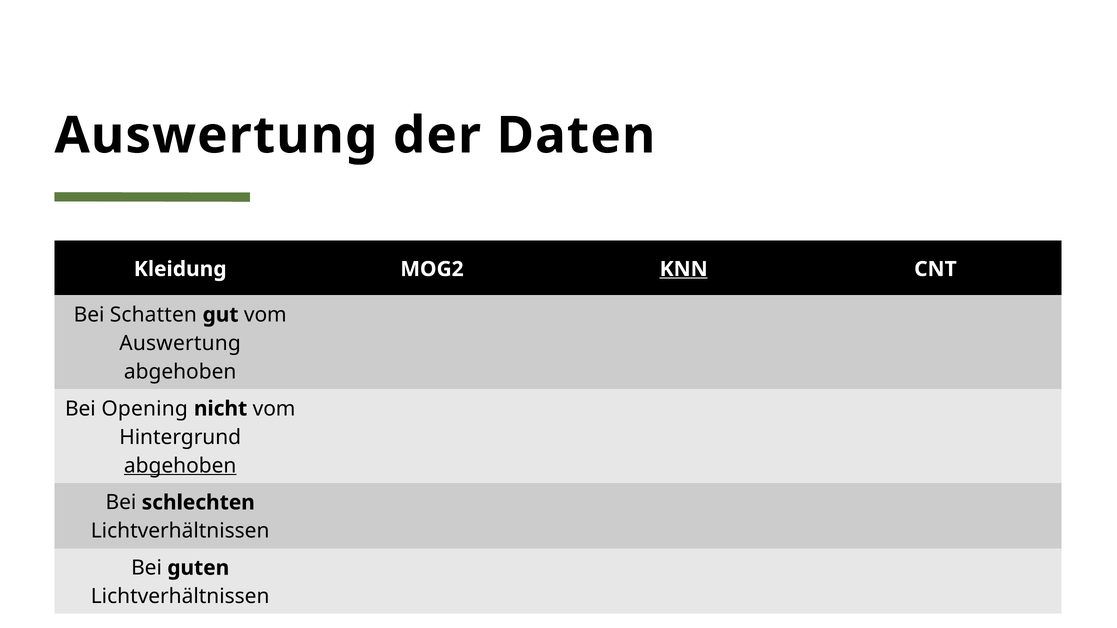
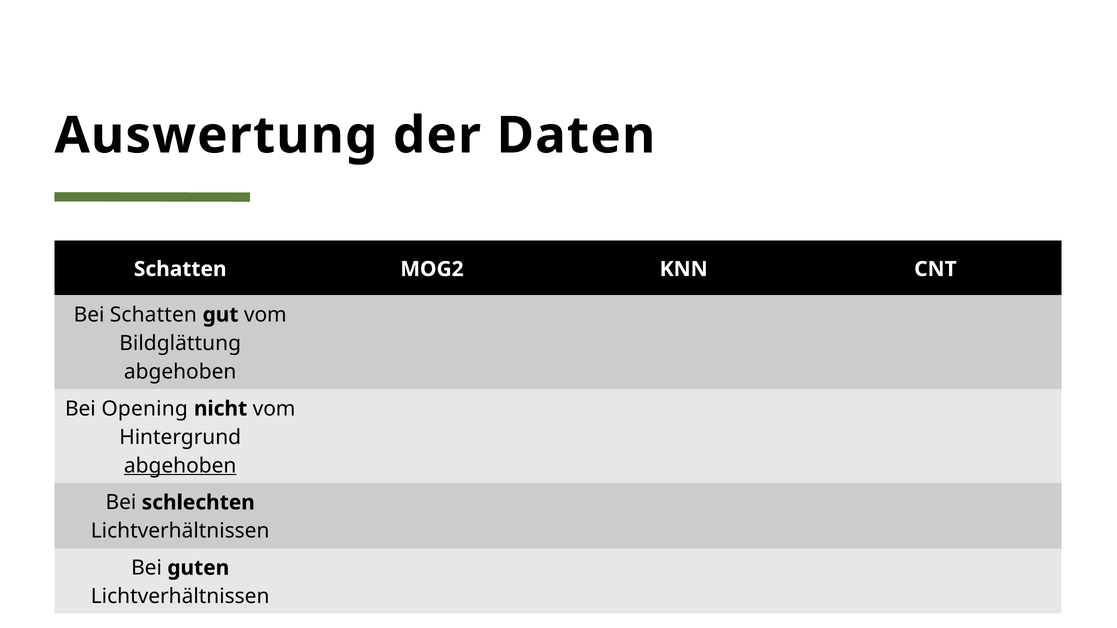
Kleidung: Kleidung -> Schatten (180, 269)
KNN underline: present -> none (684, 269)
Auswertung: Auswertung -> Bildglättung (180, 343)
